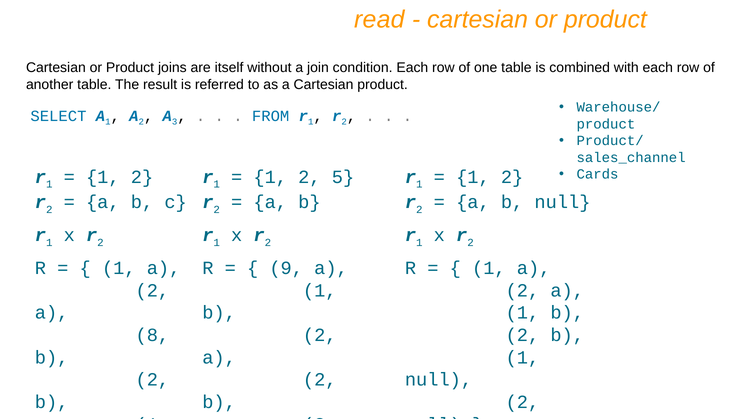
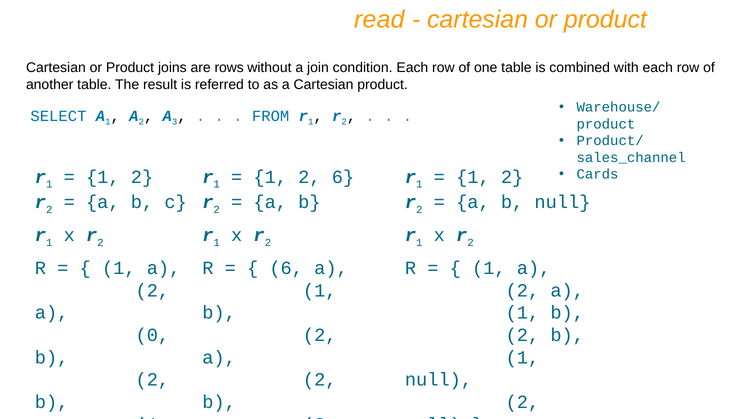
itself: itself -> rows (229, 68)
2 5: 5 -> 6 (343, 177)
9: 9 -> 6 (286, 268)
8: 8 -> 0 (152, 336)
